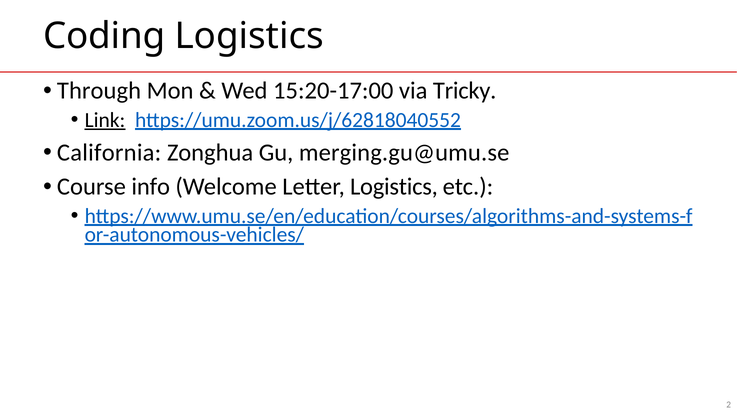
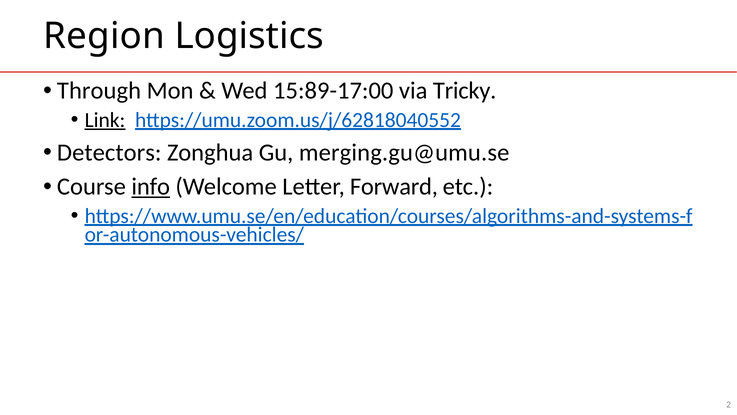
Coding: Coding -> Region (104, 36)
15:20-17:00: 15:20-17:00 -> 15:89-17:00 (333, 91)
California: California -> Detectors (109, 152)
info underline: none -> present (151, 187)
Letter Logistics: Logistics -> Forward (394, 187)
